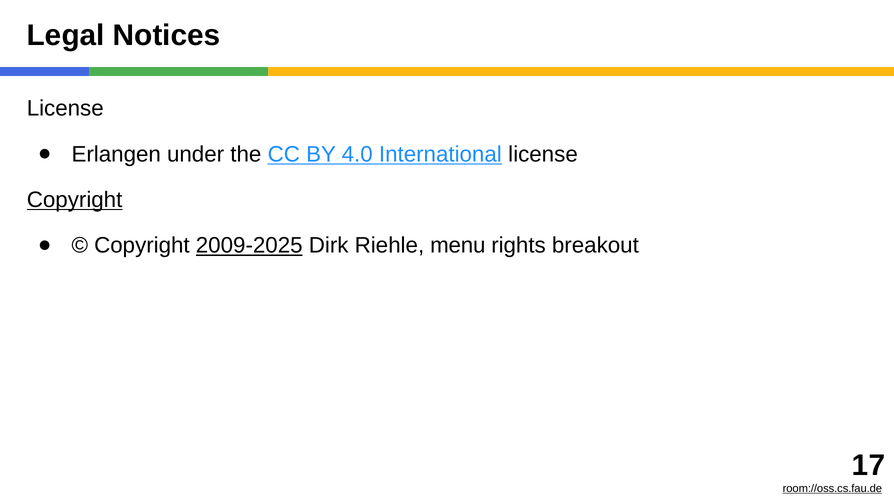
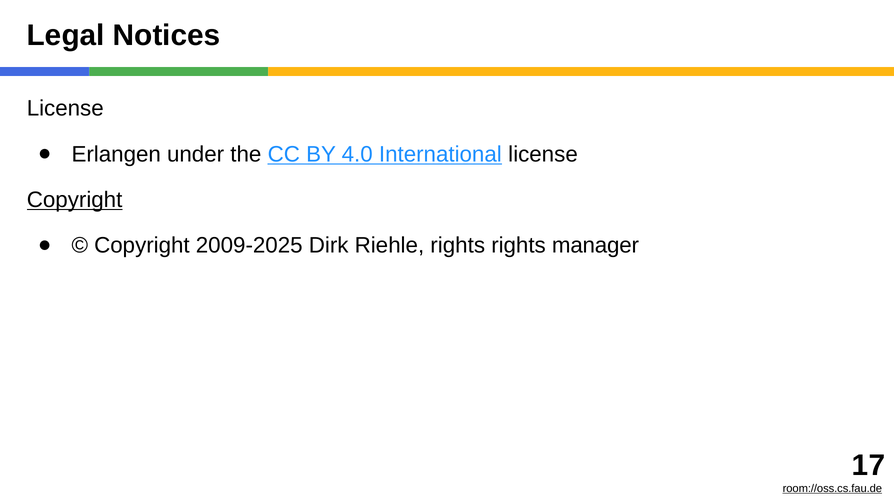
2009-2025 underline: present -> none (249, 246)
Riehle menu: menu -> rights (458, 246)
breakout: breakout -> manager (595, 246)
